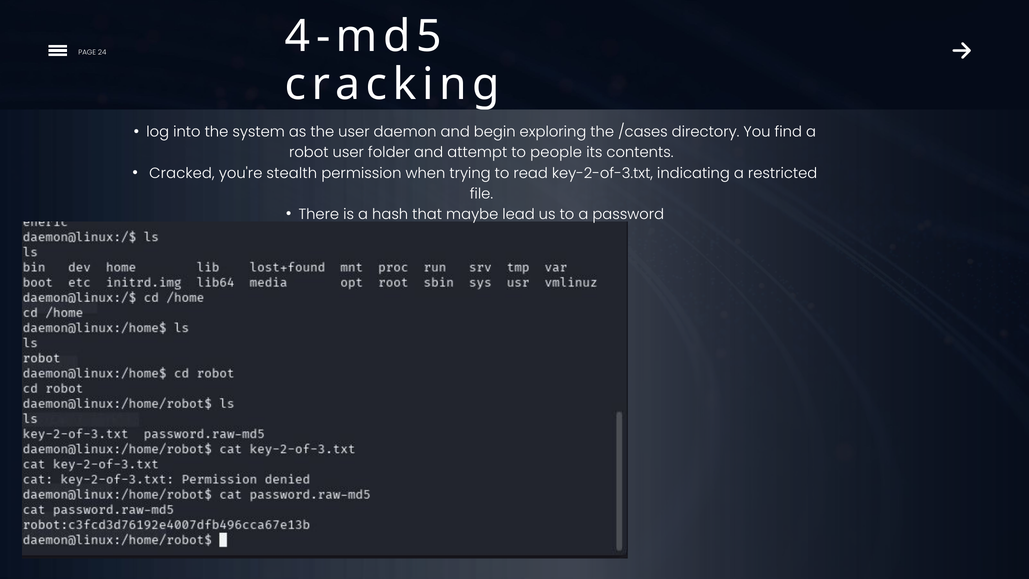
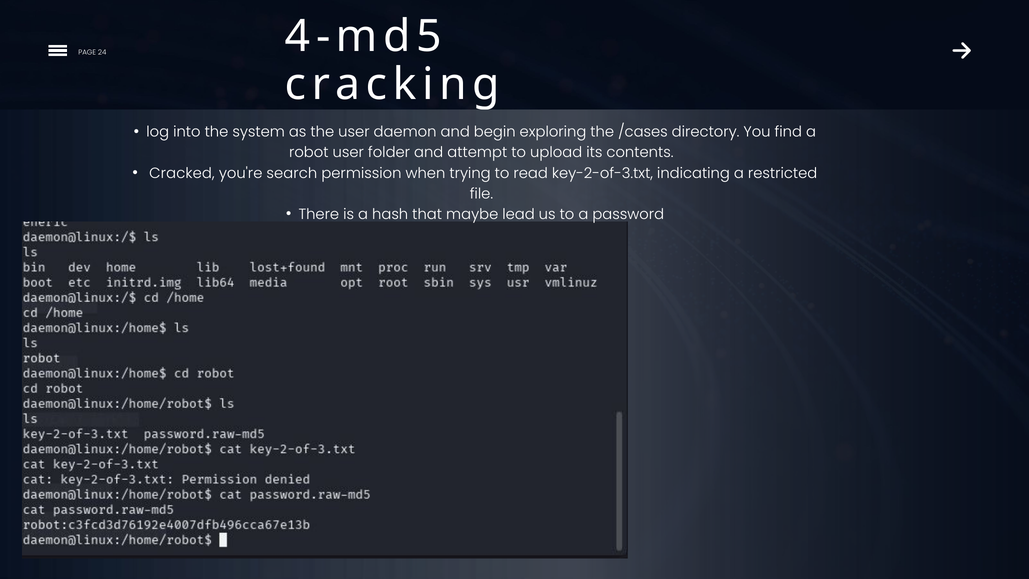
people: people -> upload (556, 153)
stealth: stealth -> search (292, 173)
